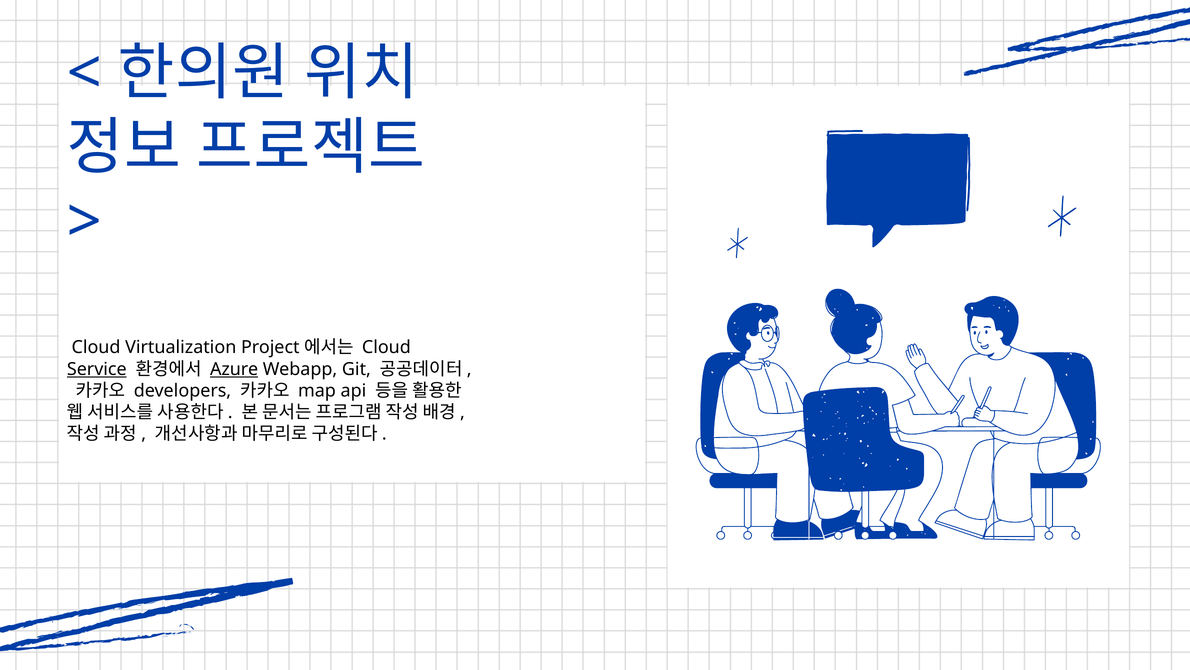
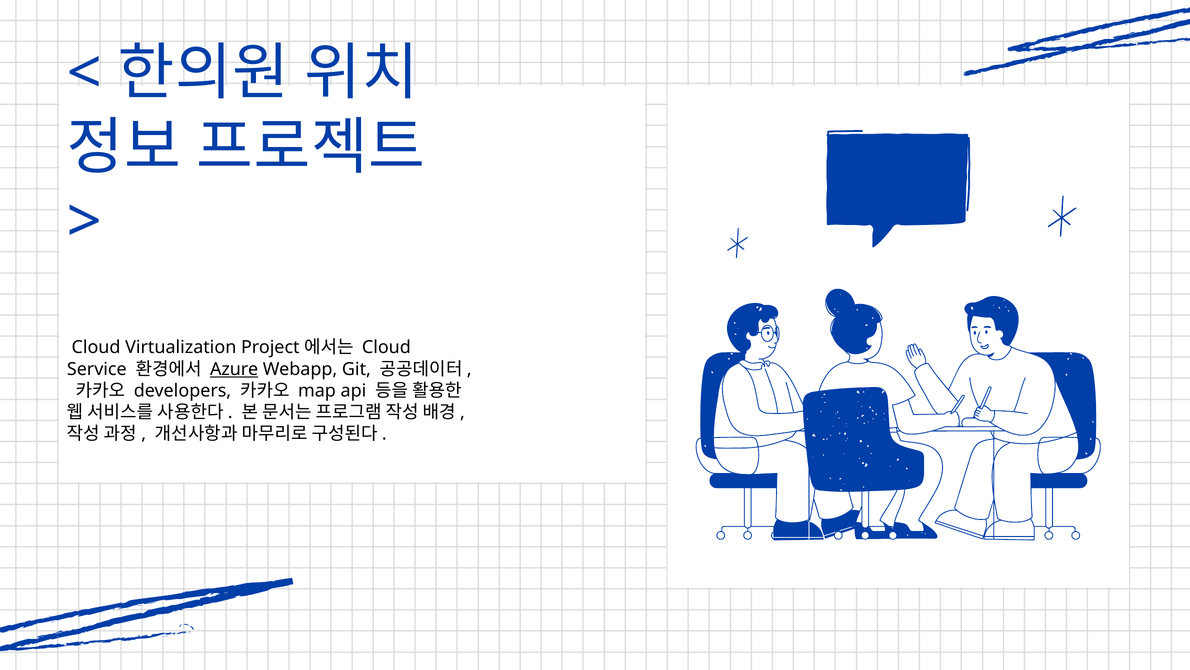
Service underline: present -> none (97, 369)
